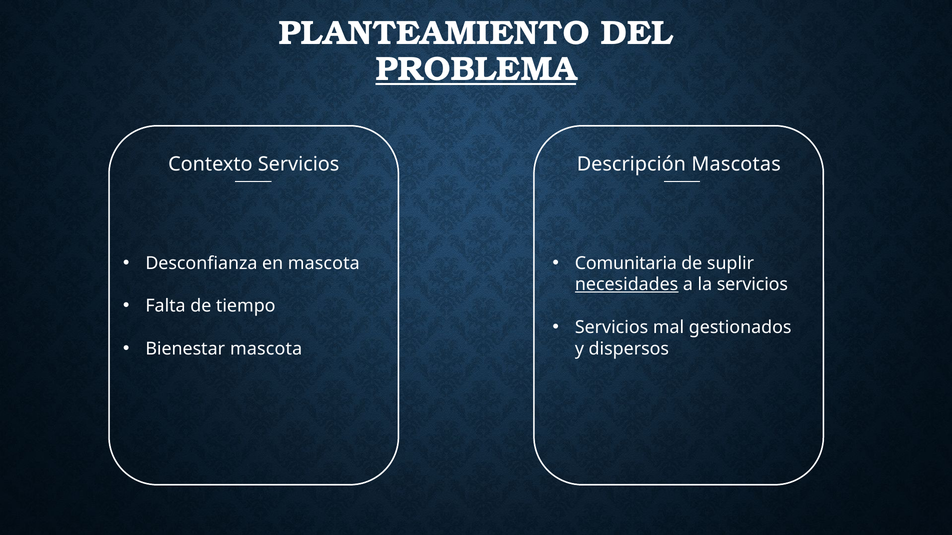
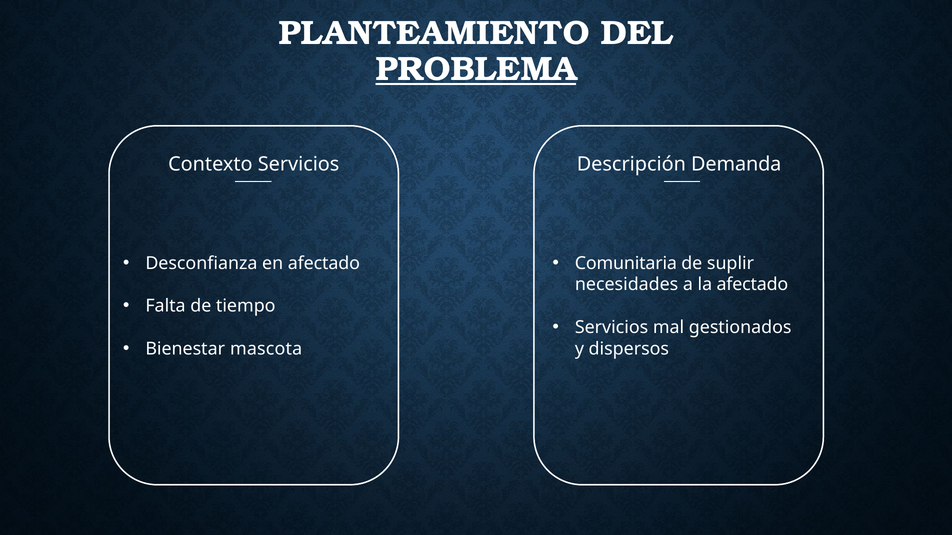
Mascotas: Mascotas -> Demanda (736, 164)
en mascota: mascota -> afectado (324, 263)
necesidades underline: present -> none (627, 285)
la servicios: servicios -> afectado (752, 285)
